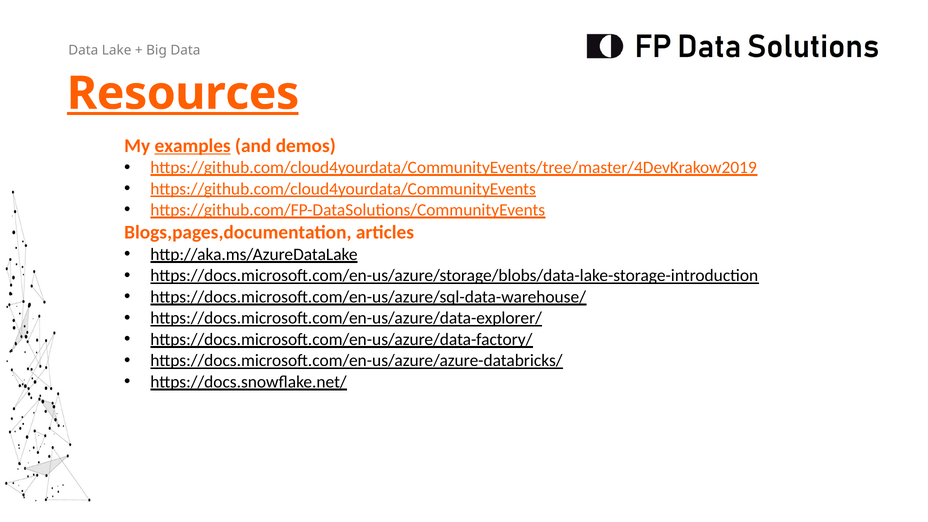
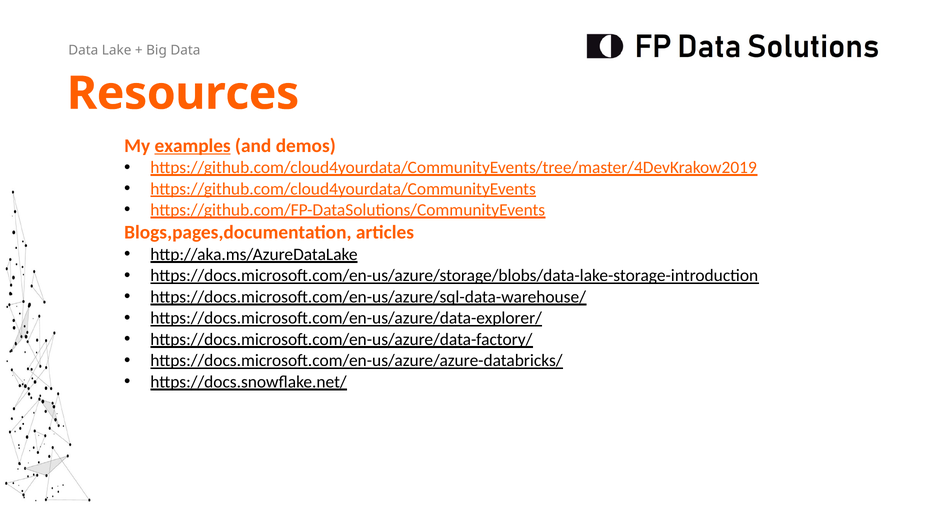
Resources underline: present -> none (183, 93)
